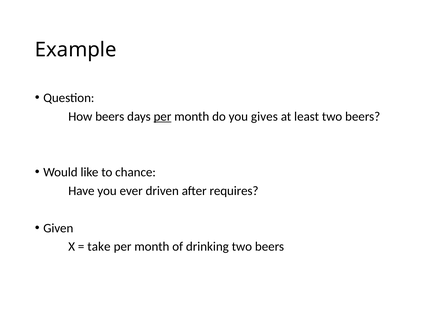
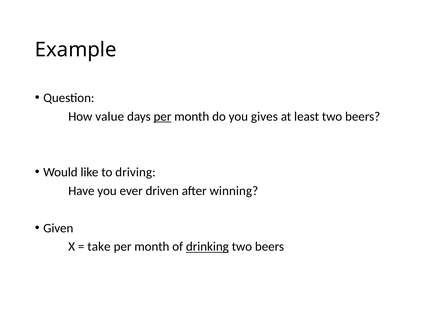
How beers: beers -> value (110, 116)
chance: chance -> driving (135, 172)
requires: requires -> winning (234, 191)
drinking underline: none -> present (207, 247)
